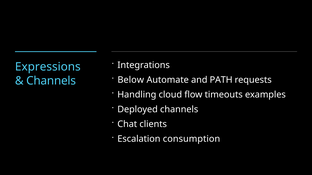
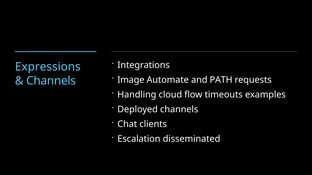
Below: Below -> Image (131, 80)
consumption: consumption -> disseminated (192, 139)
